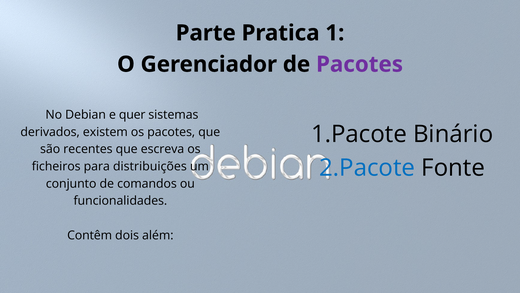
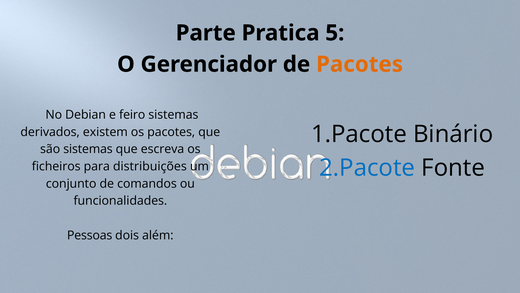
1: 1 -> 5 (335, 33)
Pacotes colour: purple -> orange (360, 64)
quer: quer -> feiro (132, 115)
são recentes: recentes -> sistemas (88, 149)
Contêm: Contêm -> Pessoas (90, 235)
